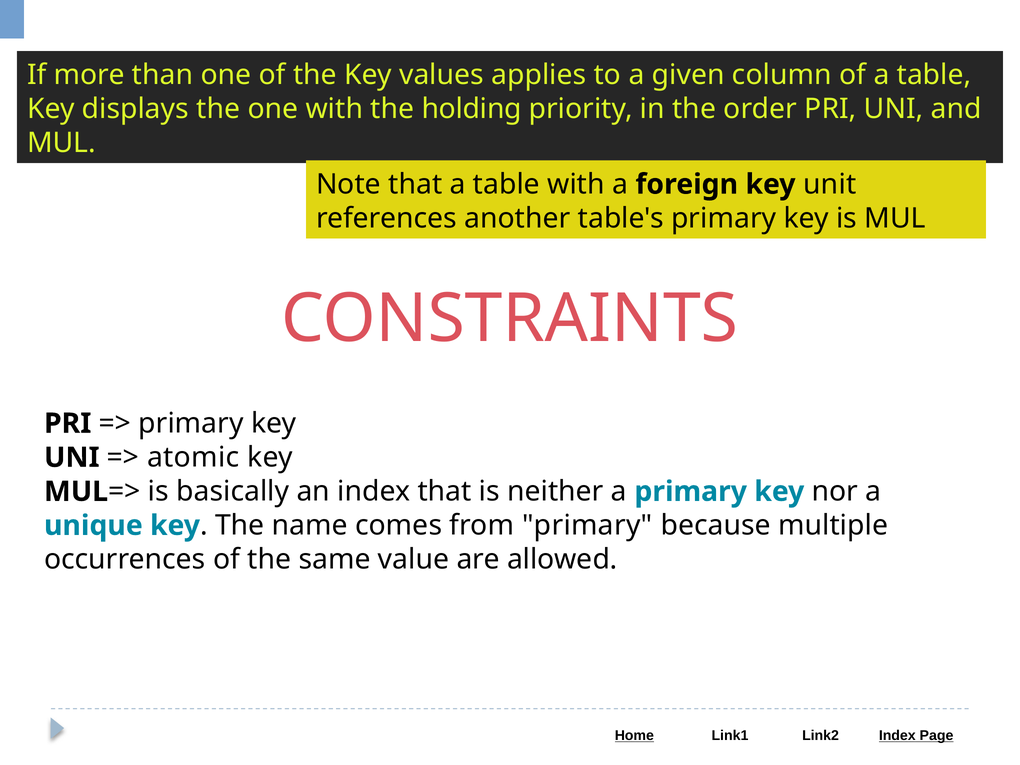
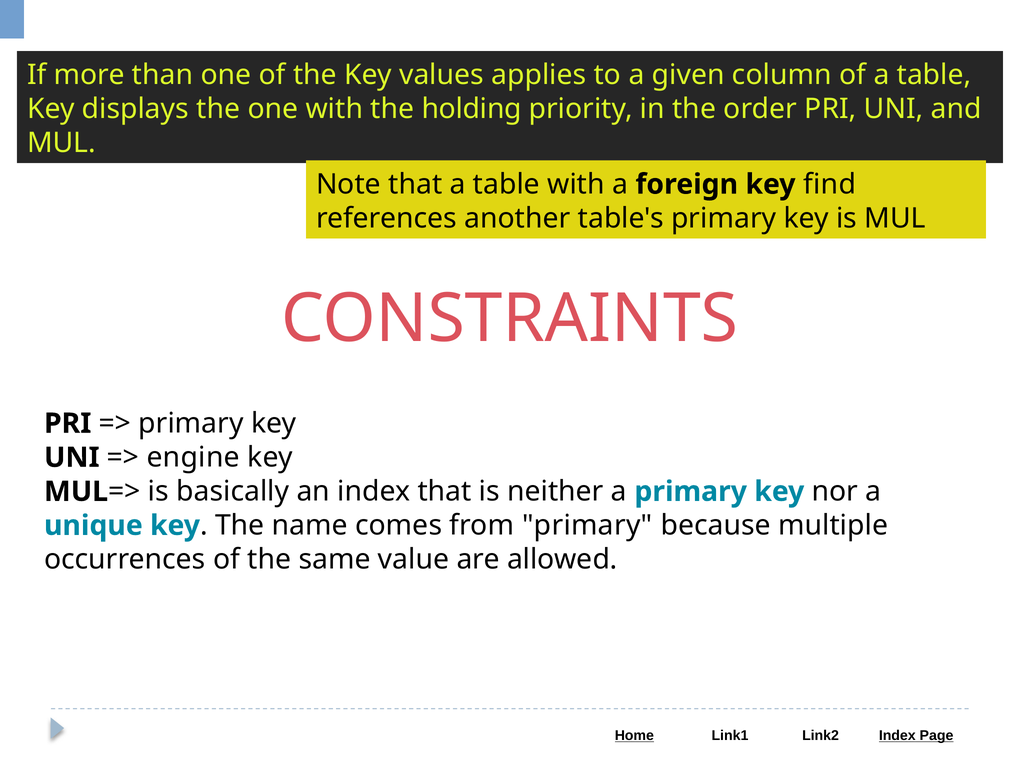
unit: unit -> find (830, 184)
atomic: atomic -> engine (193, 458)
